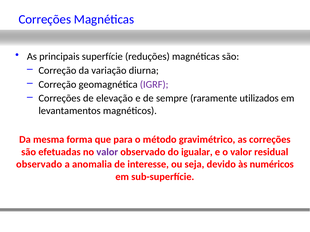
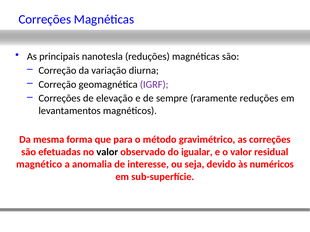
superfície: superfície -> nanotesla (102, 57)
raramente utilizados: utilizados -> reduções (259, 99)
valor colour: purple -> black (107, 152)
observado: observado -> magnético (39, 165)
